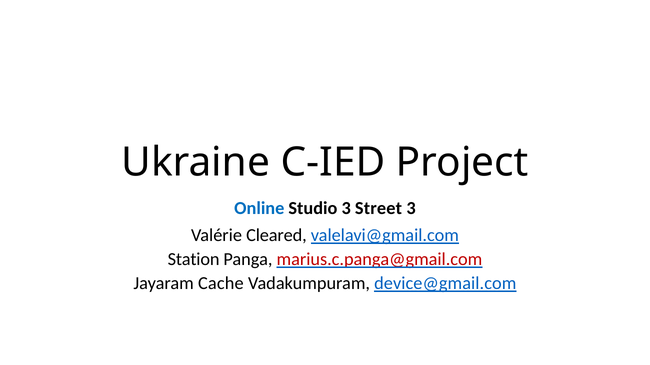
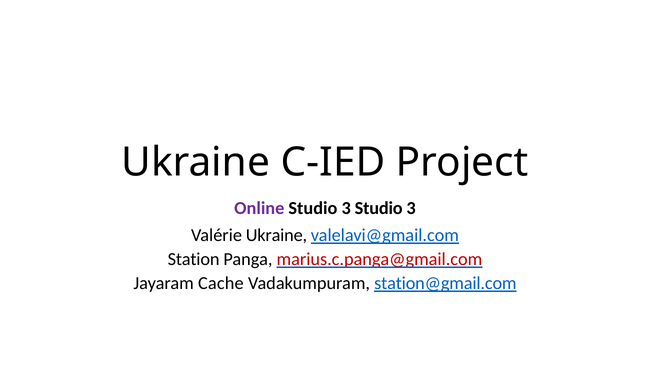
Online colour: blue -> purple (259, 208)
3 Street: Street -> Studio (379, 208)
Valérie Cleared: Cleared -> Ukraine (276, 236)
device@gmail.com: device@gmail.com -> station@gmail.com (445, 284)
